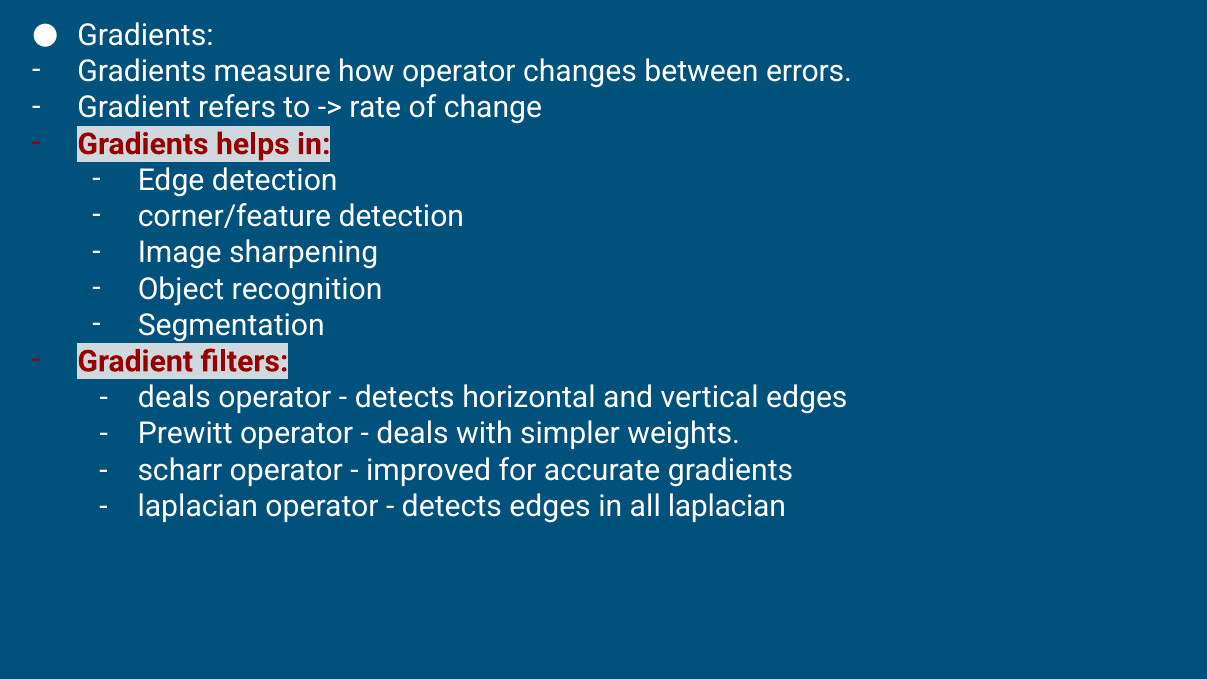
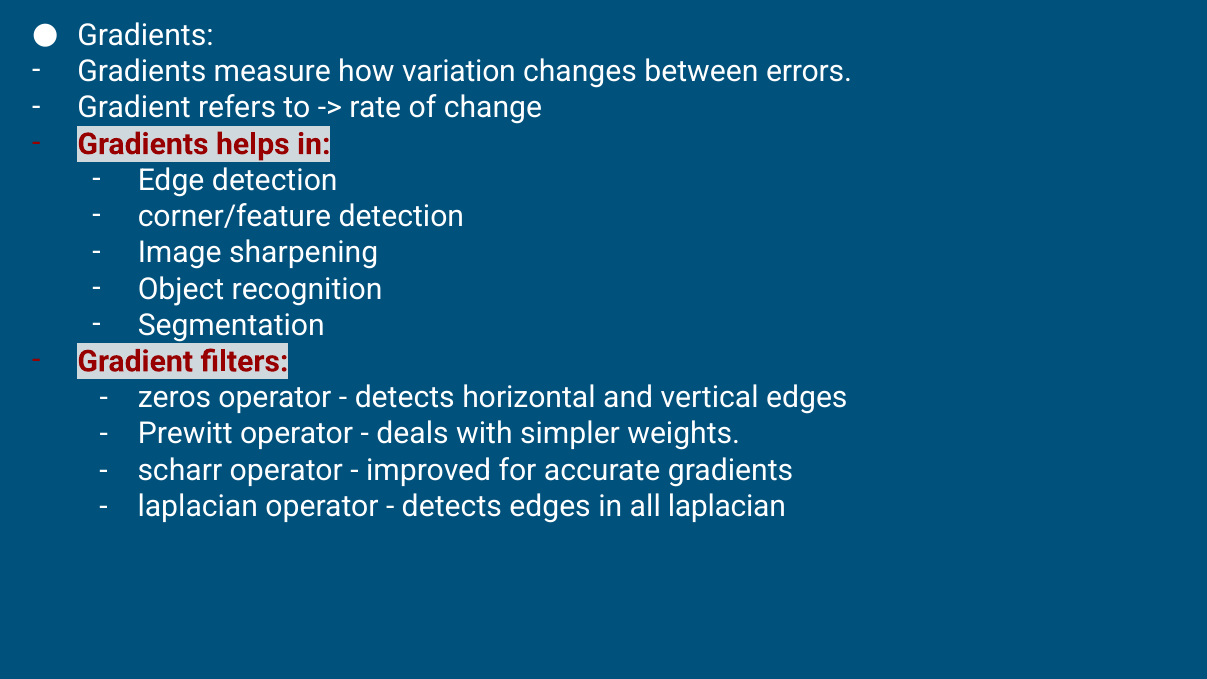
how operator: operator -> variation (459, 72)
deals: deals -> zeros (175, 398)
